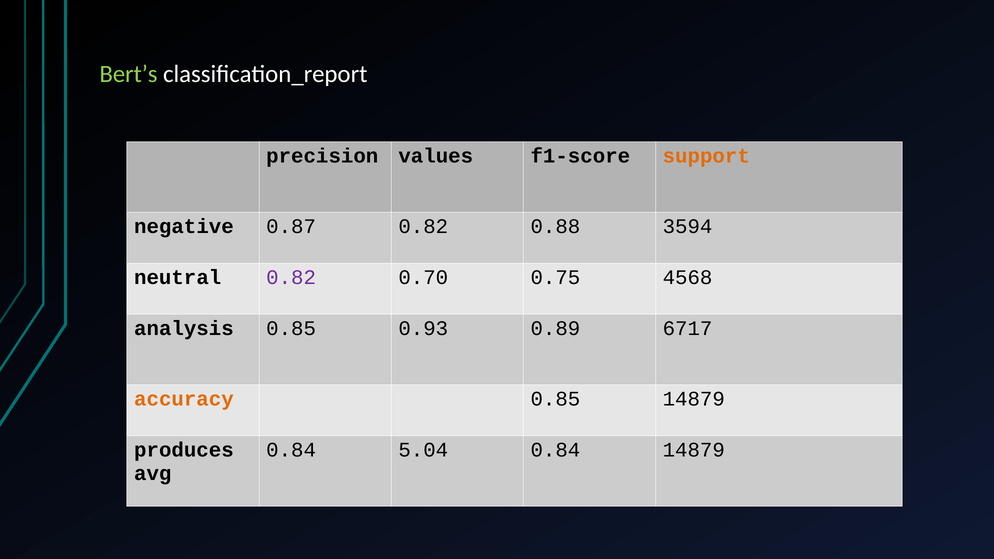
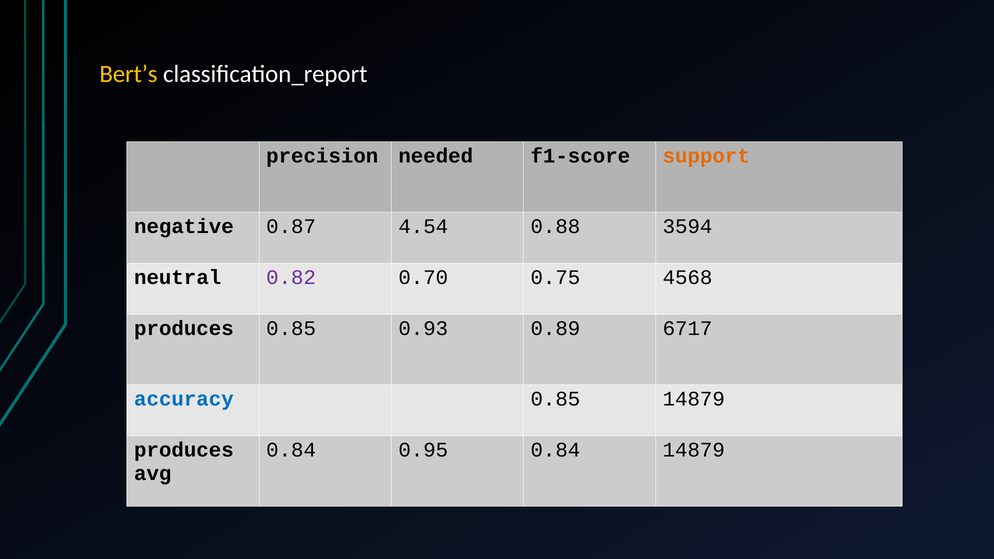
Bert’s colour: light green -> yellow (128, 74)
values: values -> needed (436, 156)
0.87 0.82: 0.82 -> 4.54 (423, 226)
analysis: analysis -> produces (184, 328)
accuracy colour: orange -> blue (184, 399)
5.04: 5.04 -> 0.95 (423, 450)
